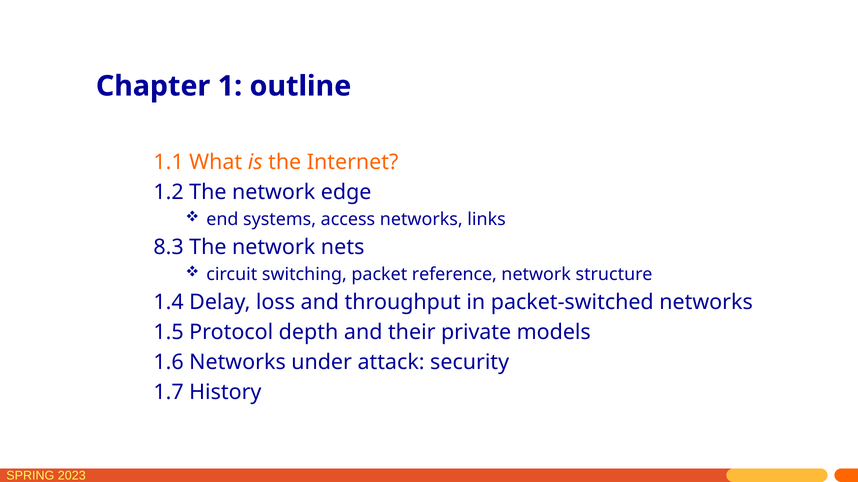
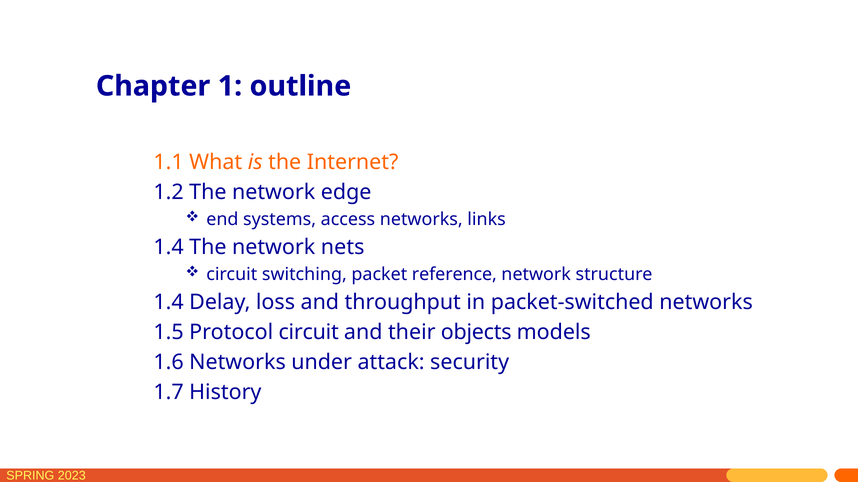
8.3: 8.3 -> 1.4 (169, 248)
Protocol depth: depth -> circuit (309, 333)
private: private -> objects (476, 333)
